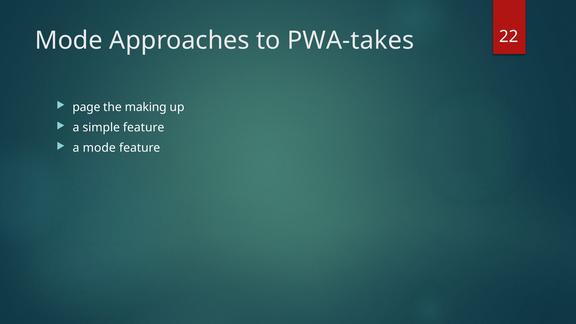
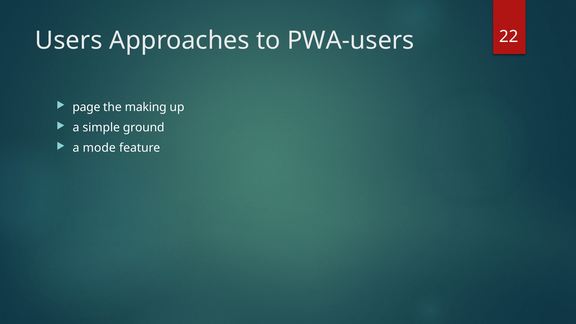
Mode: Mode -> Users (69, 40)
PWA-takes: PWA-takes -> PWA-users (351, 40)
simple feature: feature -> ground (144, 128)
